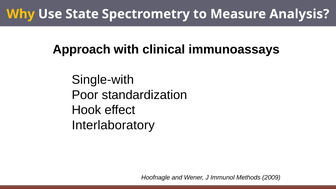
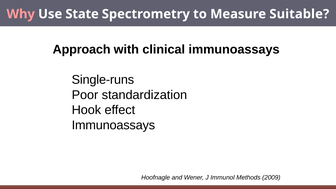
Why colour: yellow -> pink (21, 14)
Analysis: Analysis -> Suitable (299, 14)
Single-with: Single-with -> Single-runs (103, 80)
Interlaboratory: Interlaboratory -> Immunoassays (113, 125)
